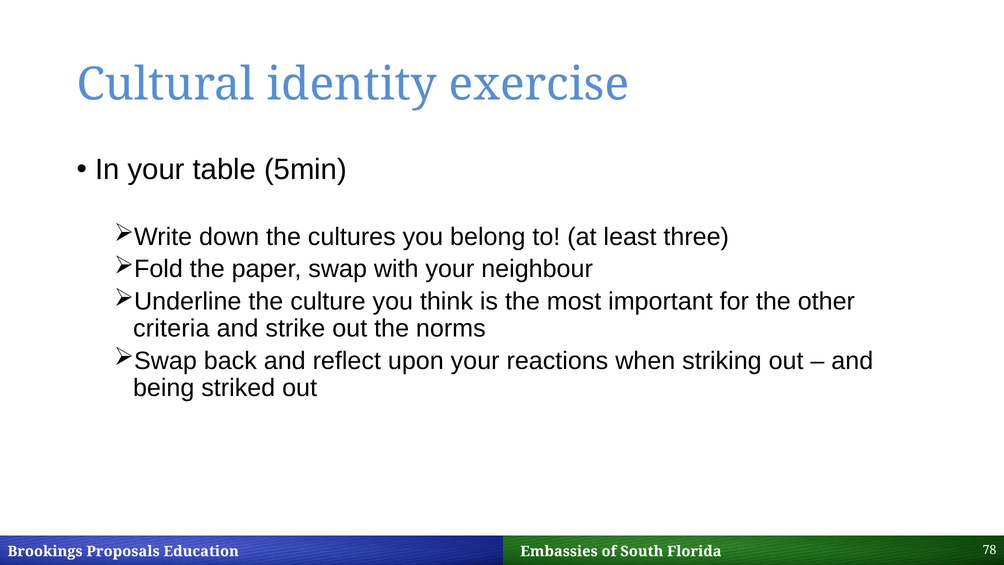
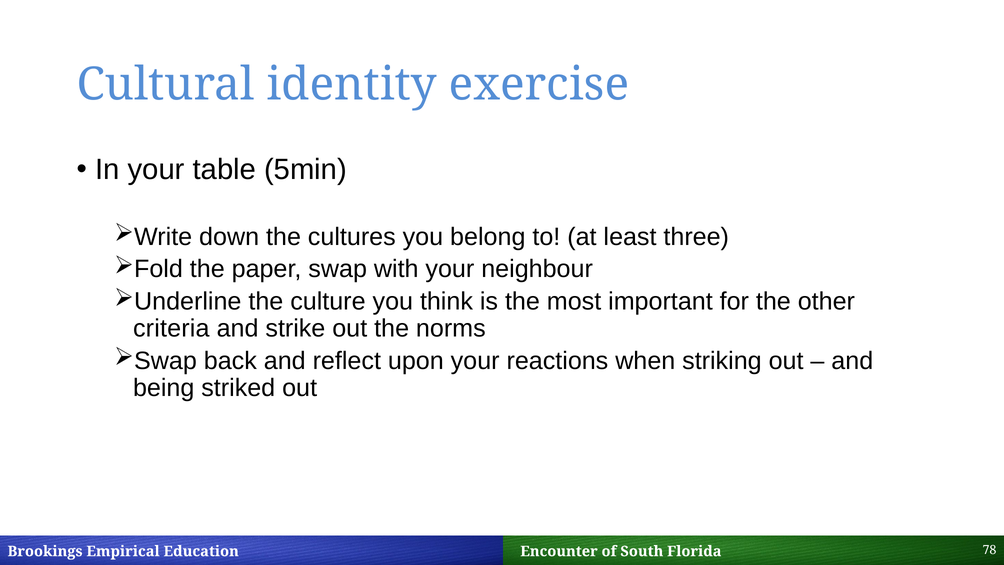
Proposals: Proposals -> Empirical (123, 551)
Embassies: Embassies -> Encounter (559, 551)
